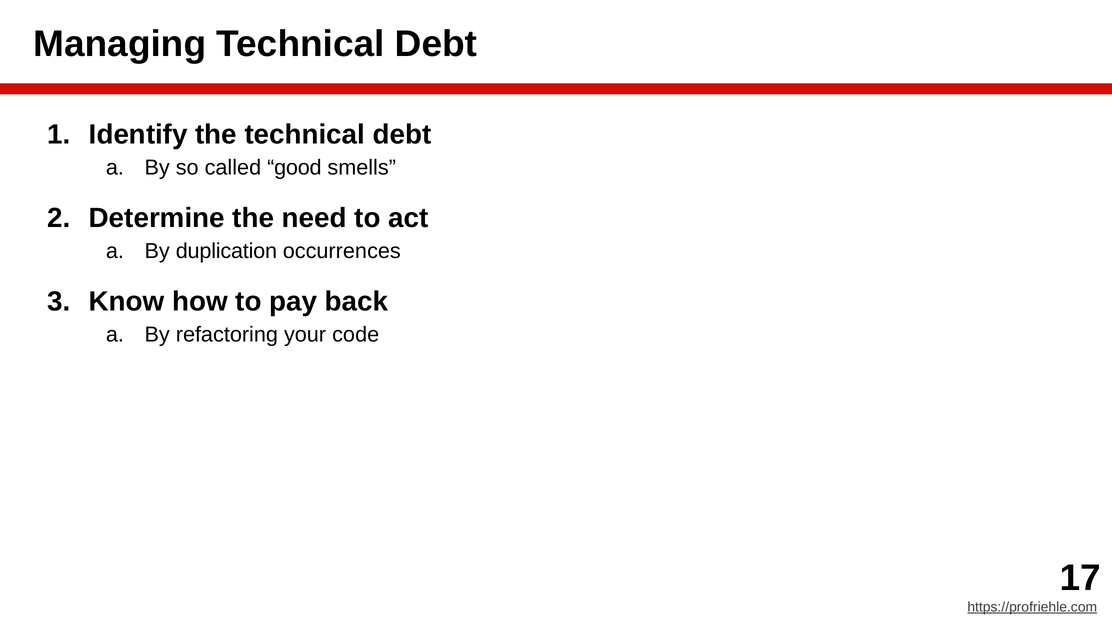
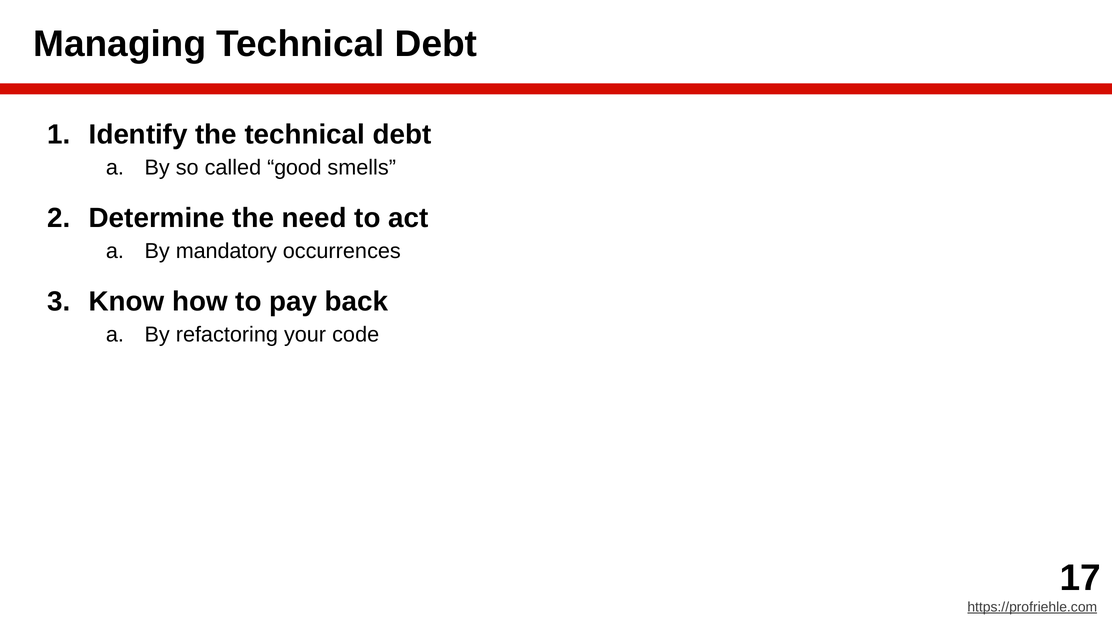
duplication: duplication -> mandatory (226, 252)
